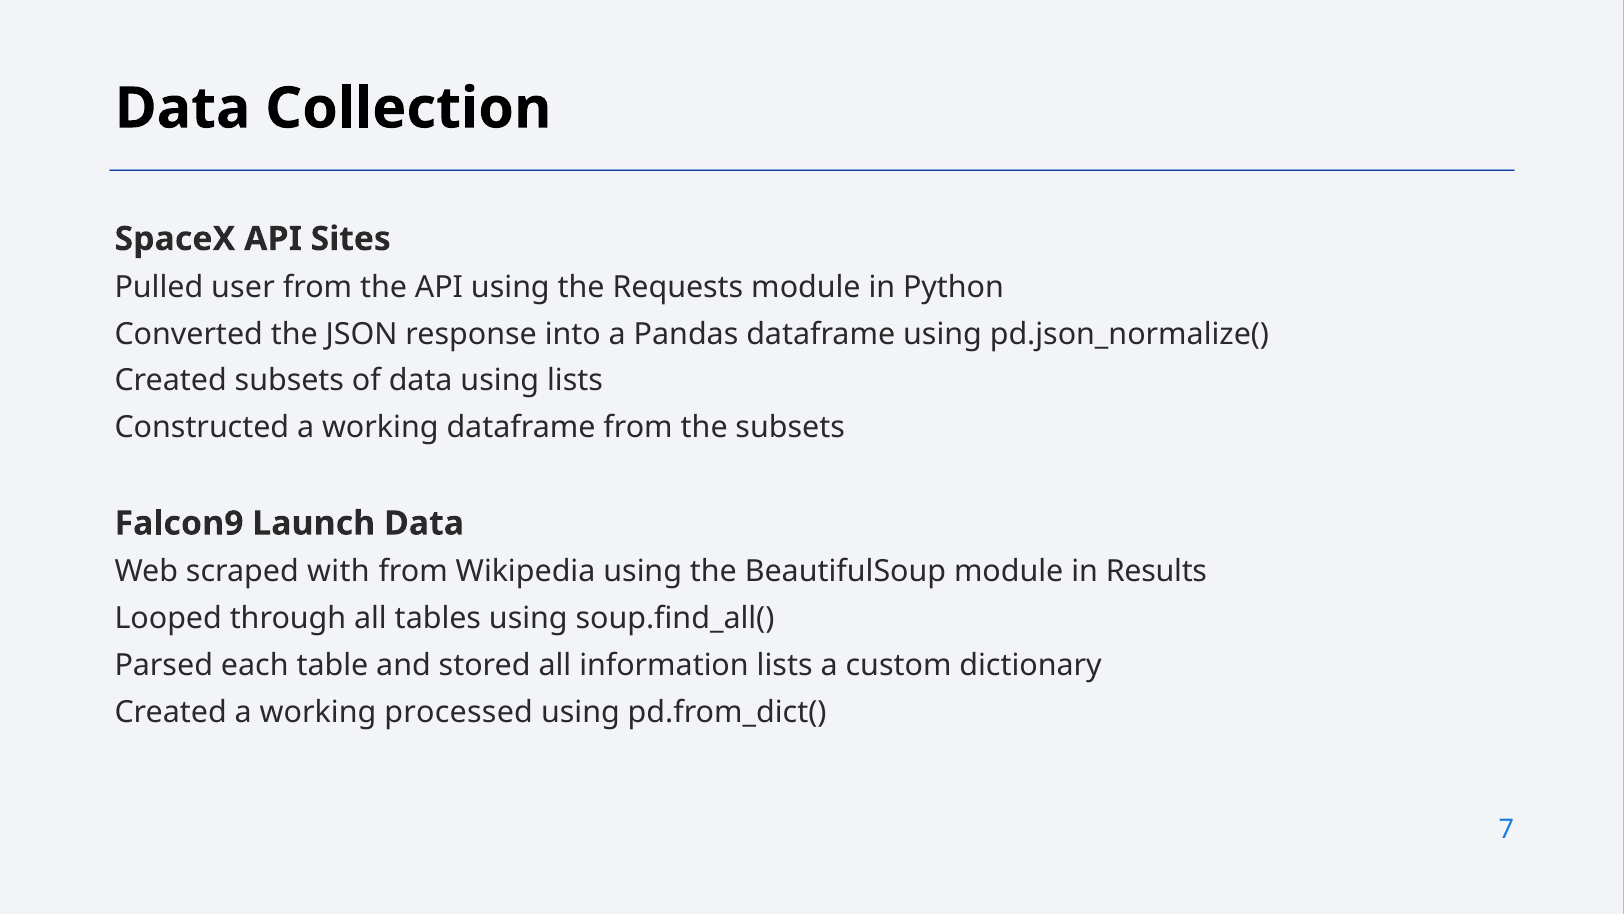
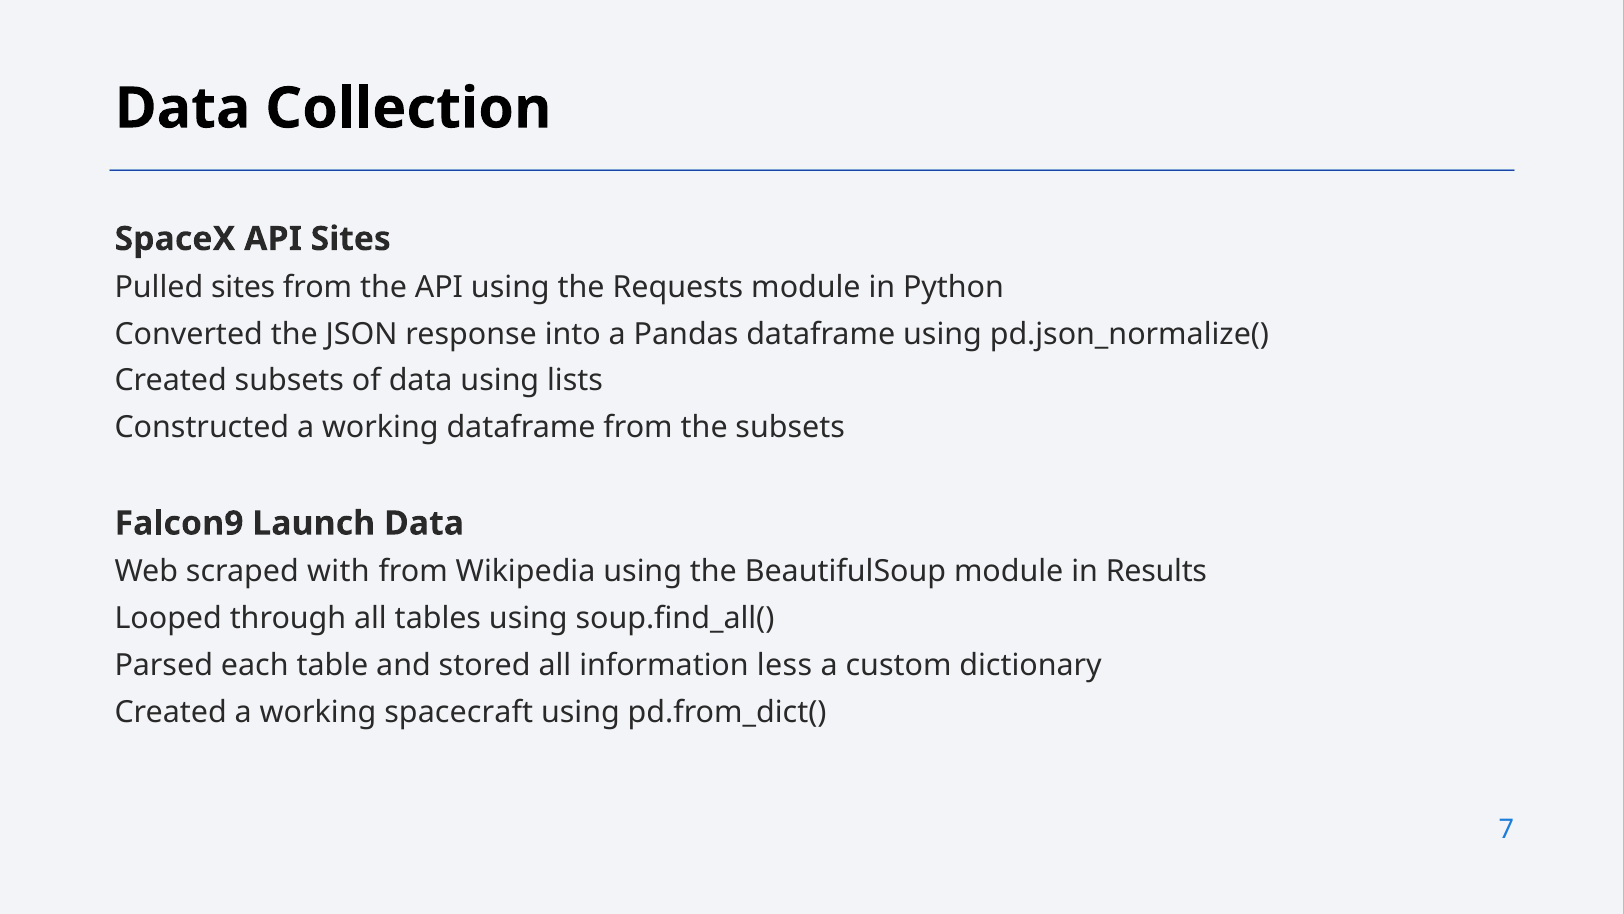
Pulled user: user -> sites (243, 287)
information lists: lists -> less (785, 665)
processed: processed -> spacecraft (459, 712)
